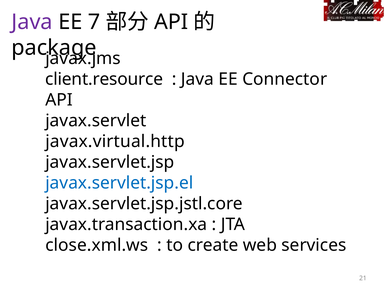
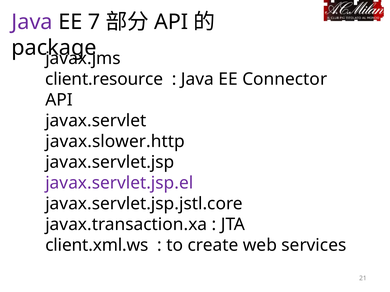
javax.virtual.http: javax.virtual.http -> javax.slower.http (115, 142)
javax.servlet.jsp.el colour: blue -> purple (119, 183)
close.xml.ws: close.xml.ws -> client.xml.ws (97, 246)
